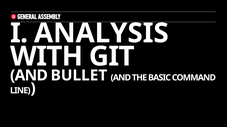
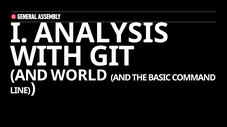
BULLET: BULLET -> WORLD (79, 76)
